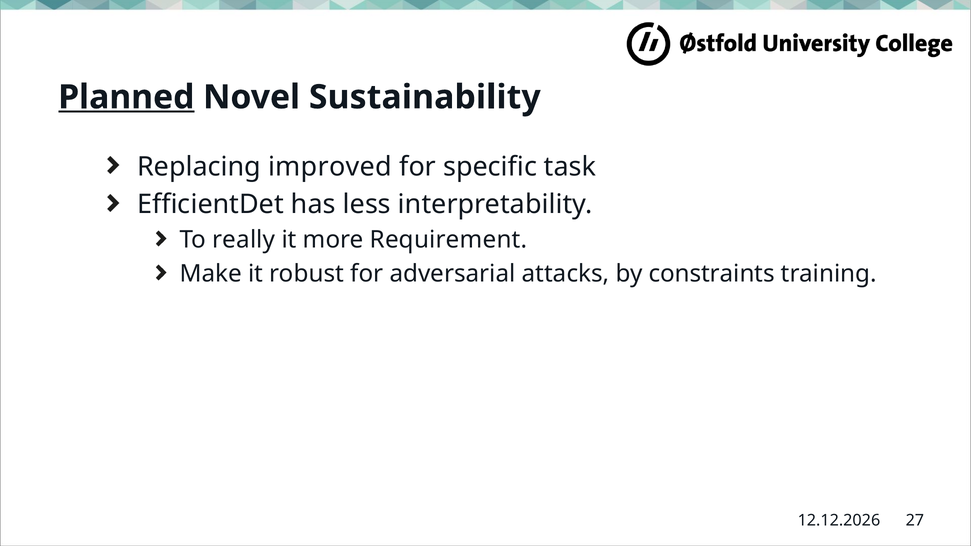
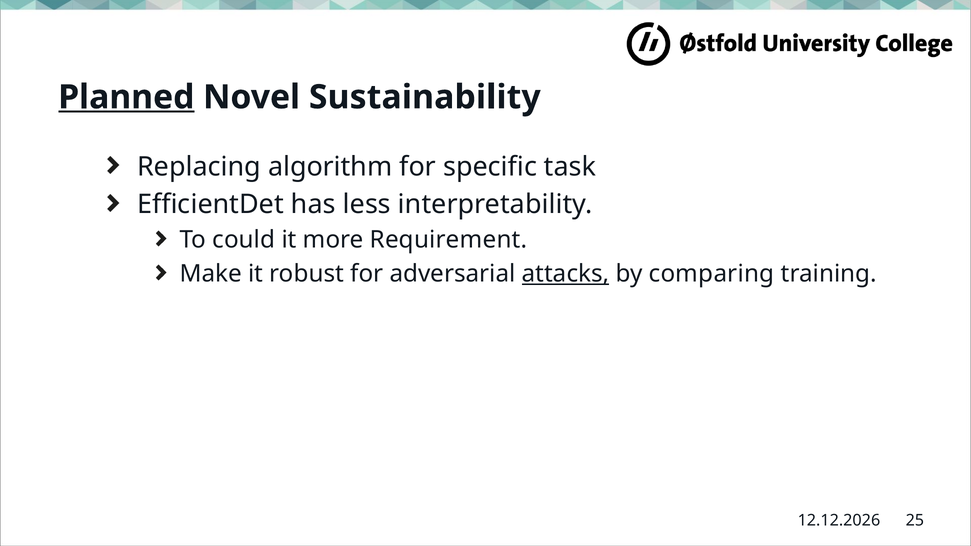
improved: improved -> algorithm (330, 167)
really: really -> could (244, 240)
attacks underline: none -> present (566, 274)
constraints: constraints -> comparing (712, 274)
27: 27 -> 25 (915, 521)
